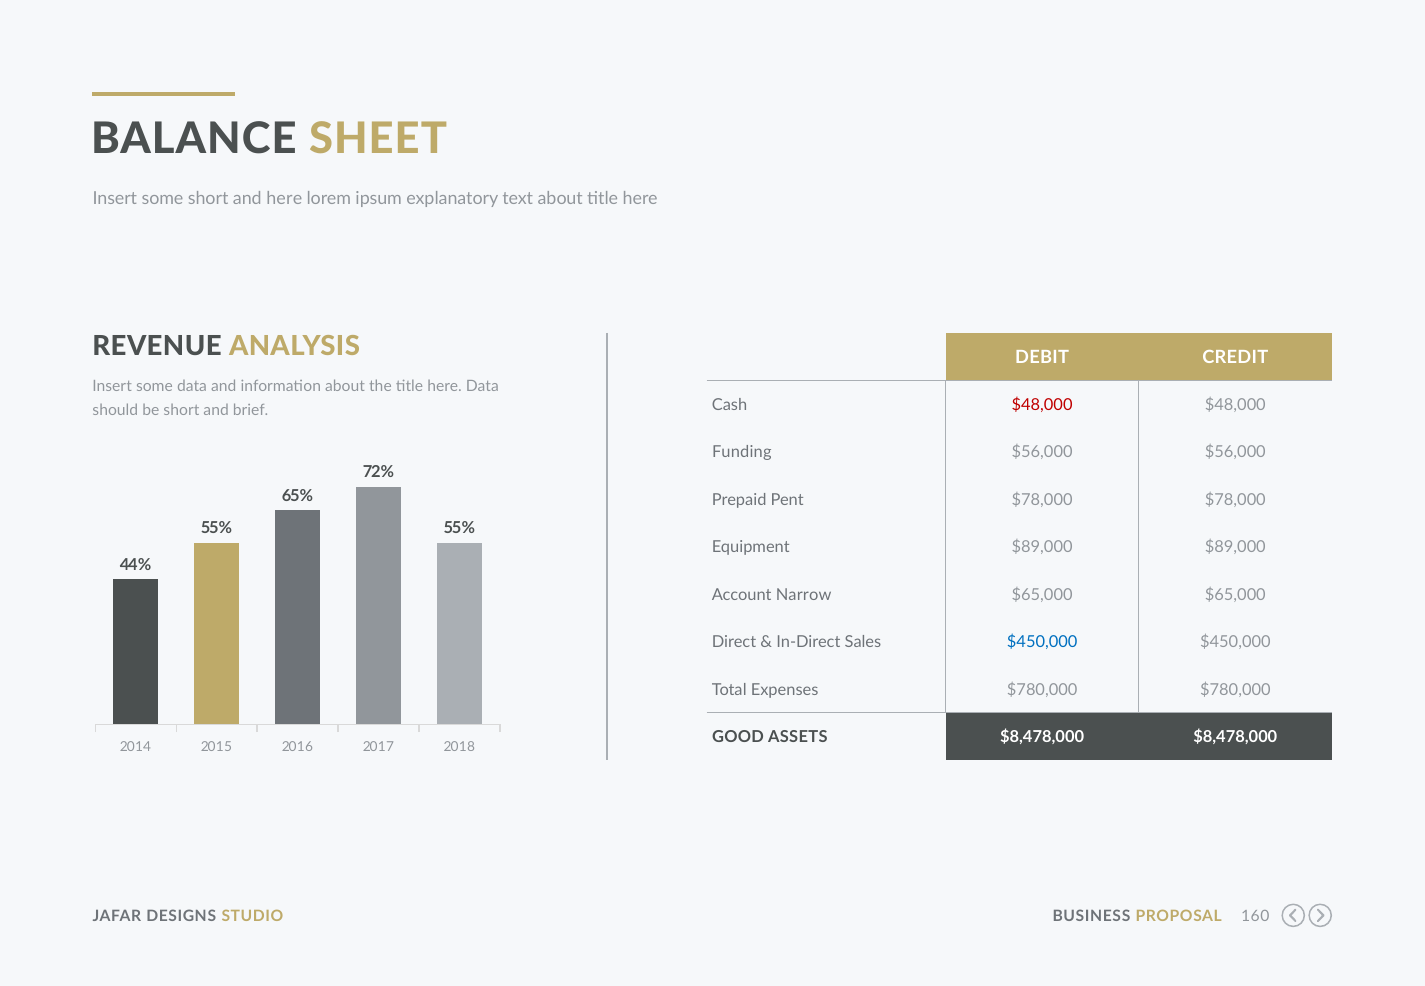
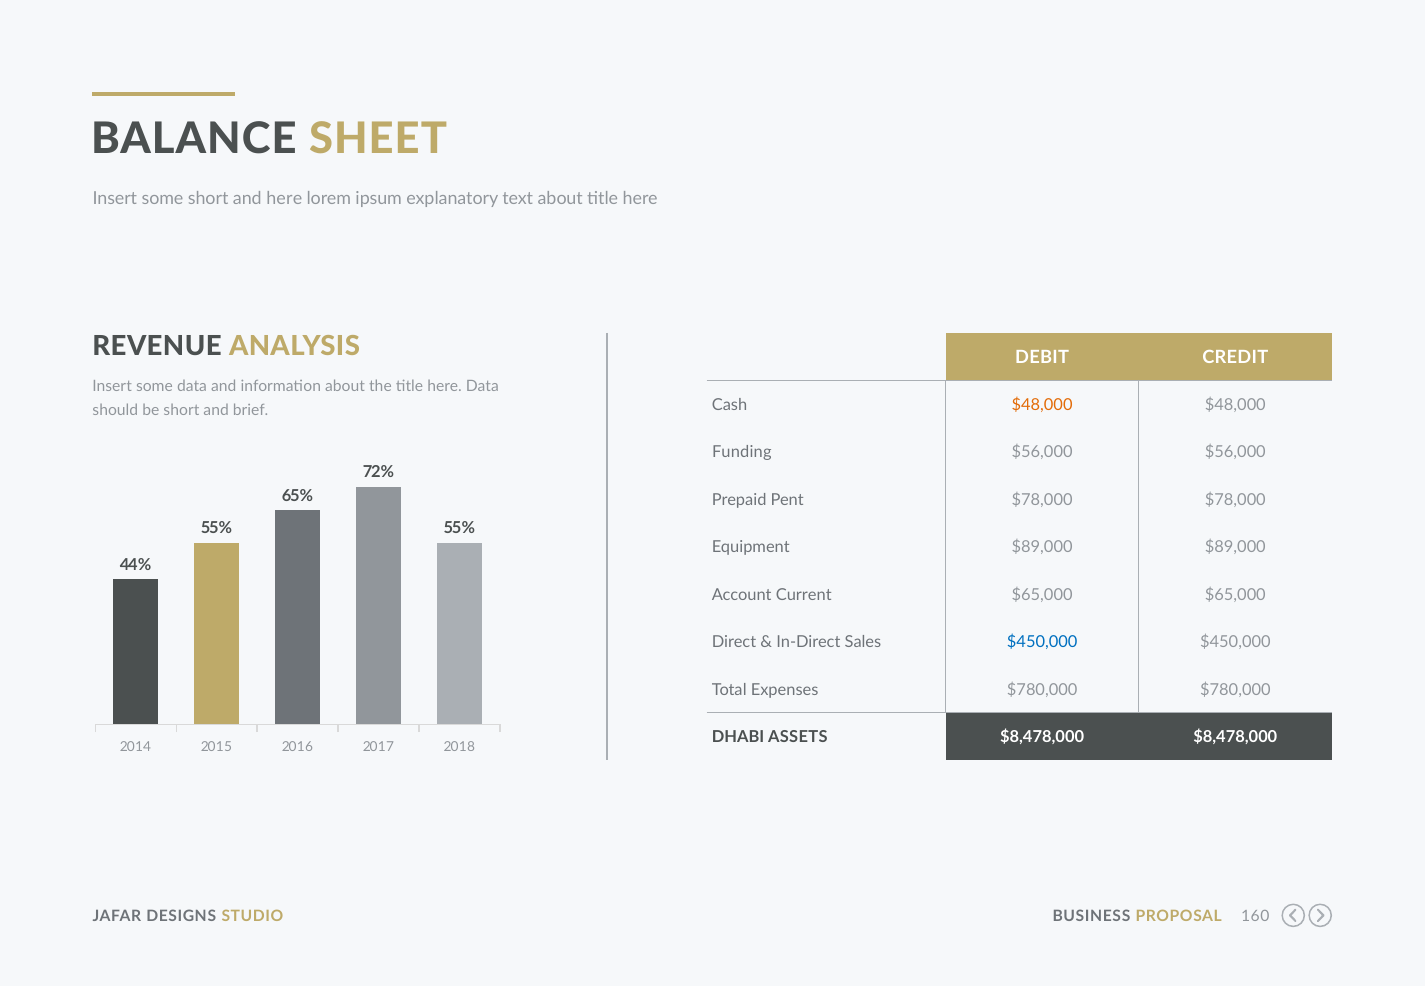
$48,000 colour: red -> orange (1042, 405)
Narrow: Narrow -> Current (804, 595)
GOOD: GOOD -> DHABI (738, 737)
